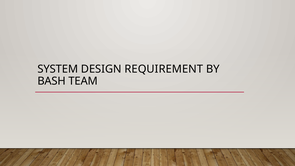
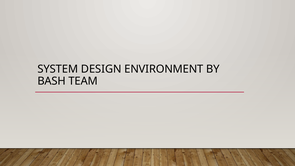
REQUIREMENT: REQUIREMENT -> ENVIRONMENT (164, 69)
